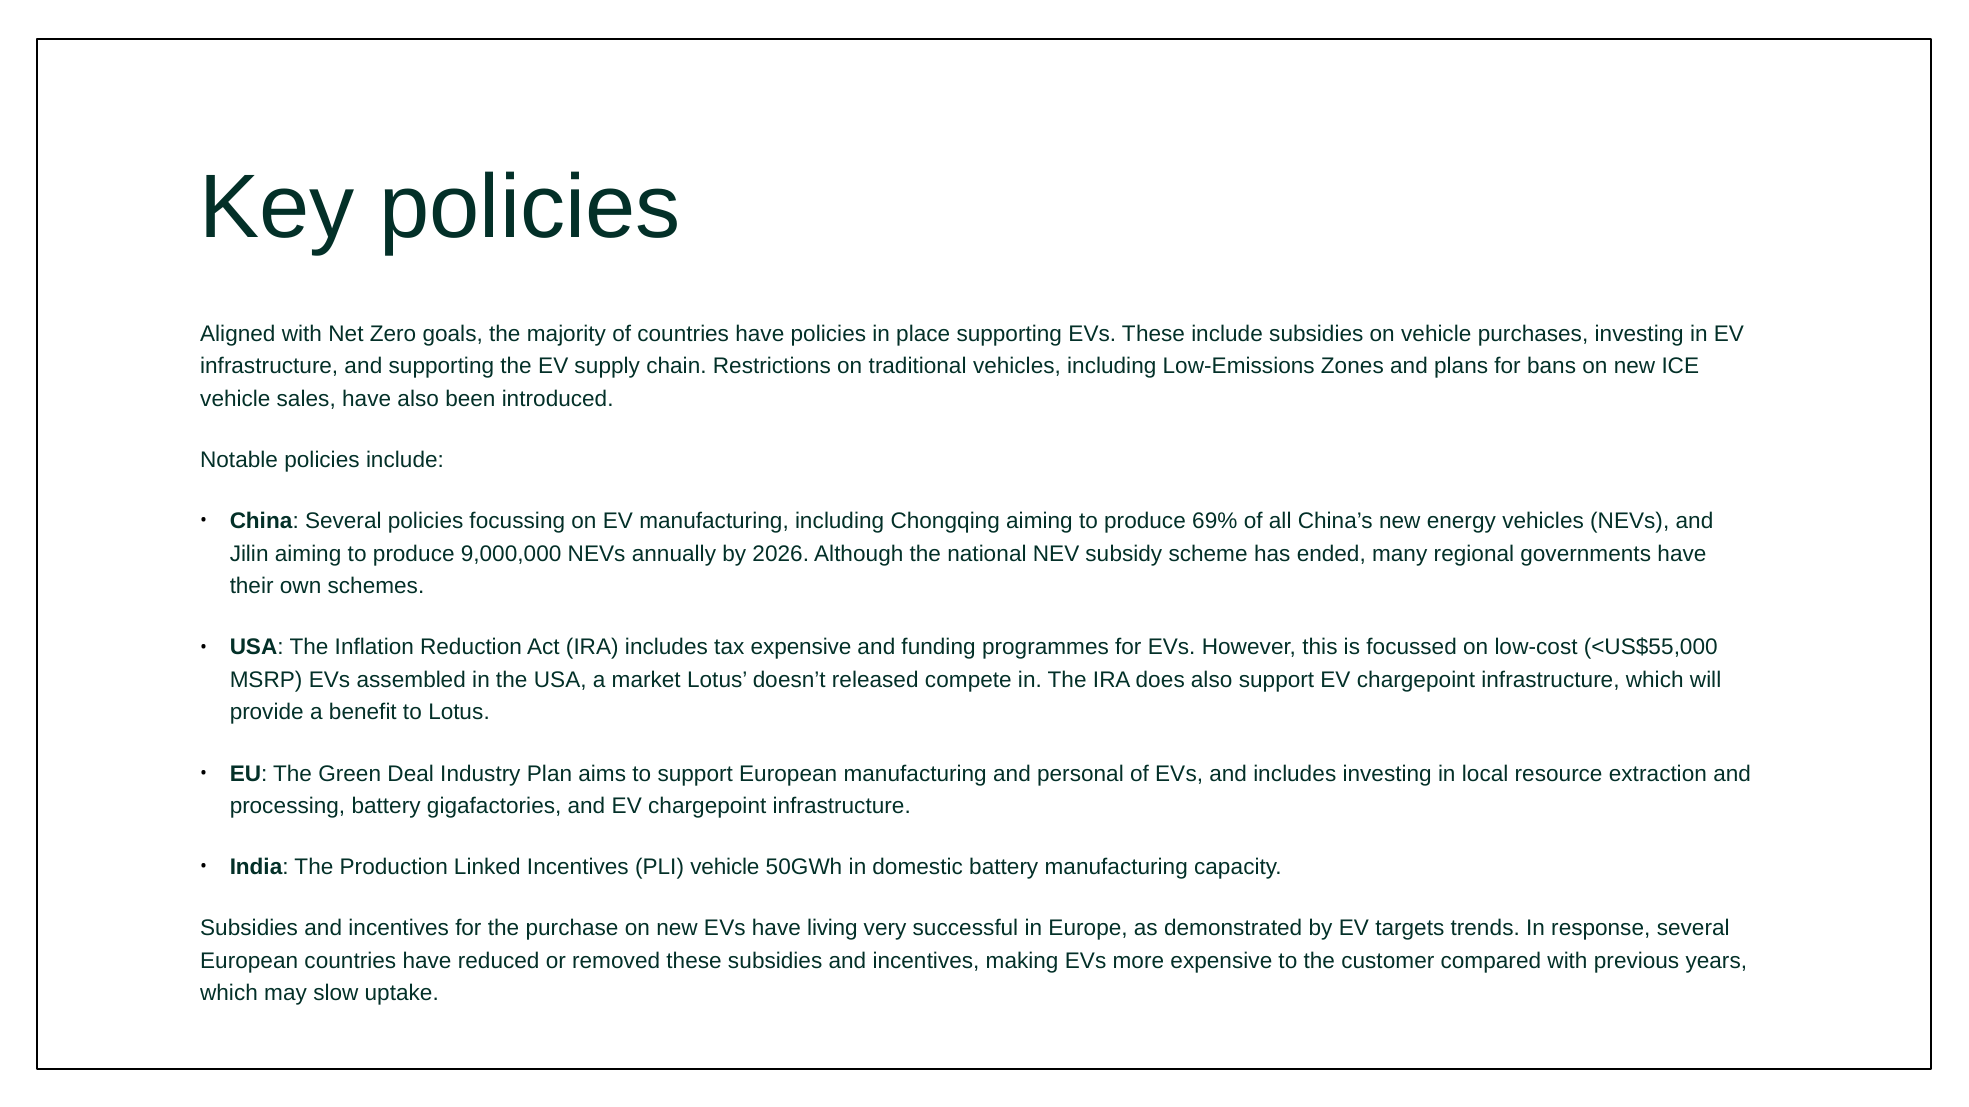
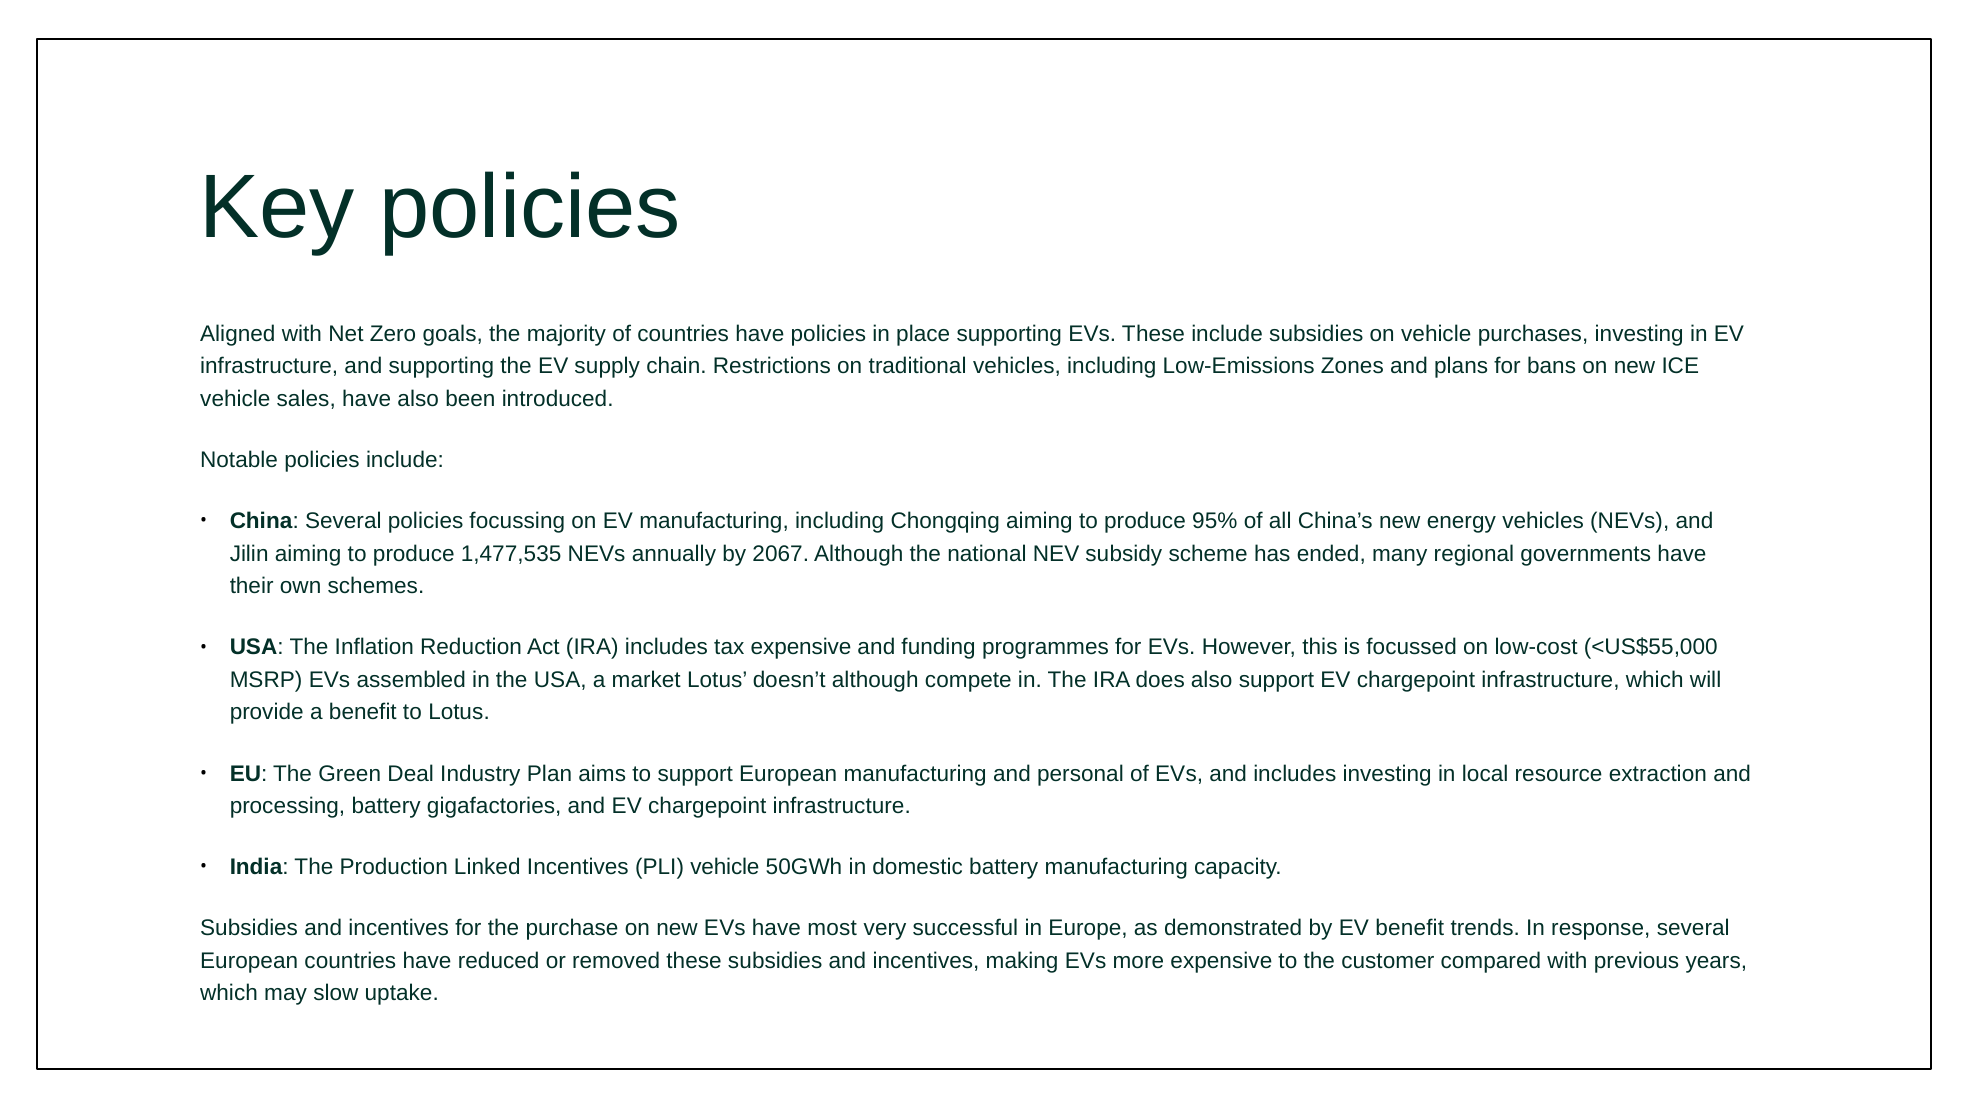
69%: 69% -> 95% (1215, 522)
9,000,000: 9,000,000 -> 1,477,535 (511, 554)
2026: 2026 -> 2067 (781, 554)
doesn’t released: released -> although (875, 680)
living: living -> most (832, 929)
EV targets: targets -> benefit (1410, 929)
